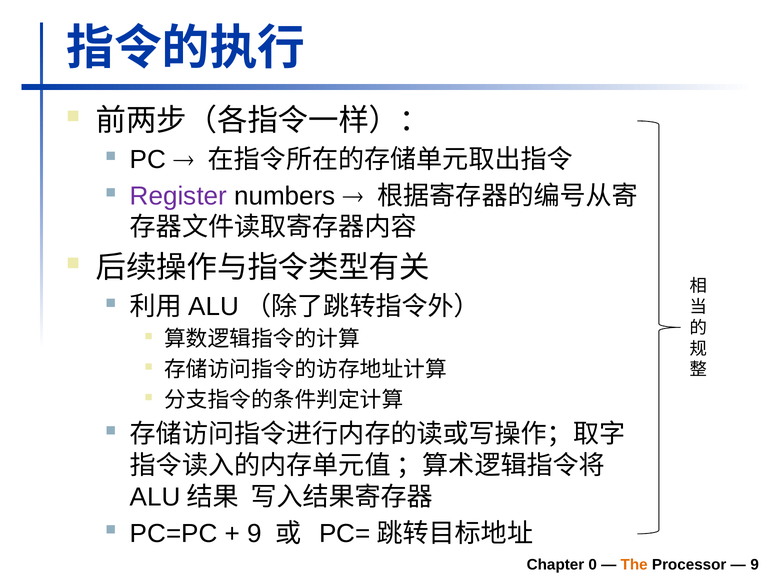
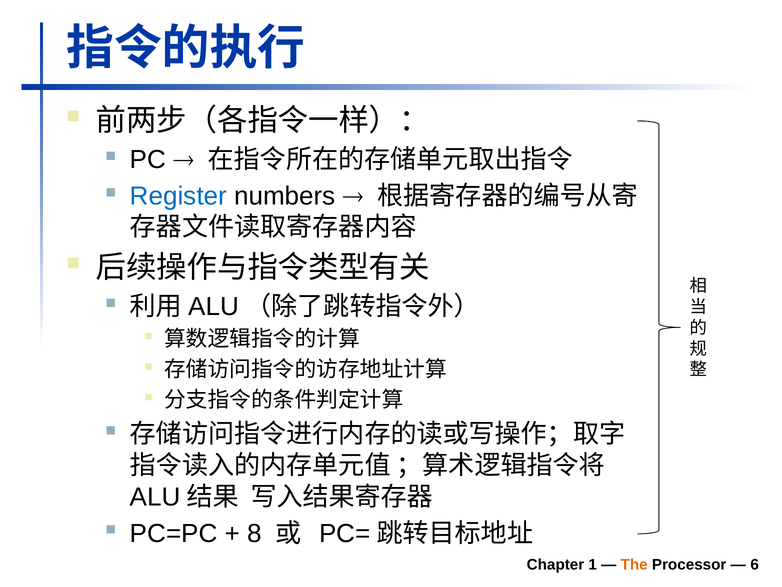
Register colour: purple -> blue (178, 196)
9: 9 -> 8 (254, 533)
0: 0 -> 1 (593, 564)
9: 9 -> 6 (755, 564)
